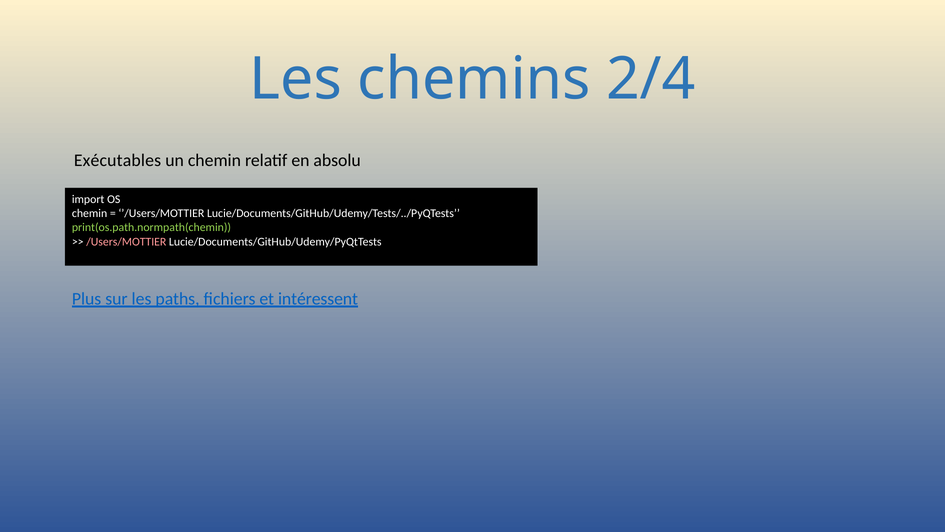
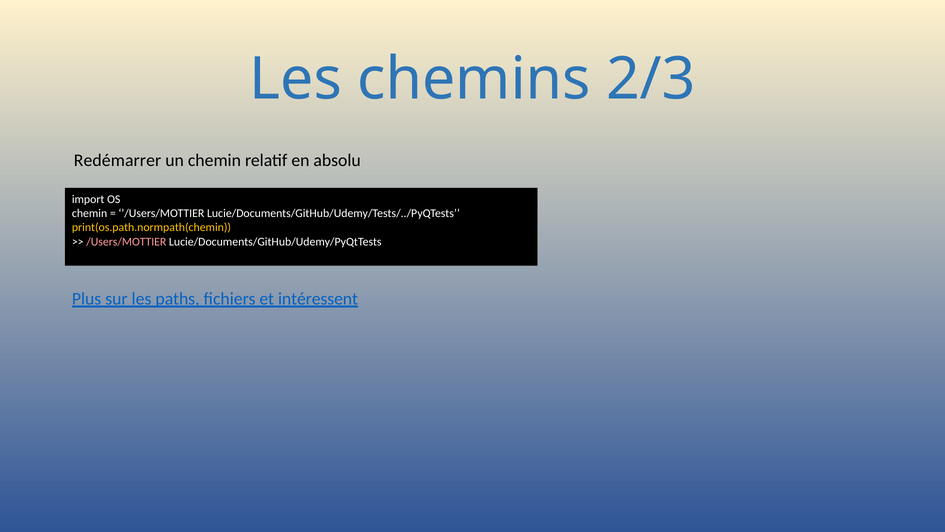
2/4: 2/4 -> 2/3 (651, 79)
Exécutables: Exécutables -> Redémarrer (118, 160)
print(os.path.normpath(chemin colour: light green -> yellow (151, 227)
